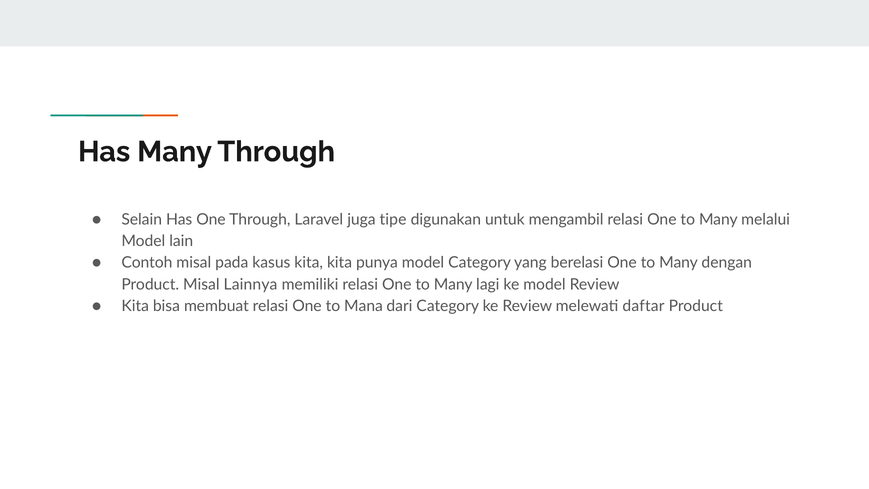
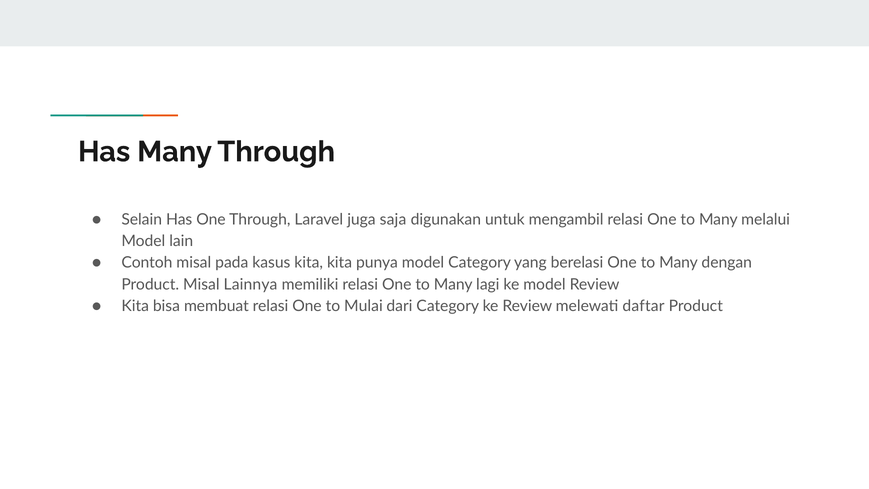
tipe: tipe -> saja (393, 219)
Mana: Mana -> Mulai (363, 306)
